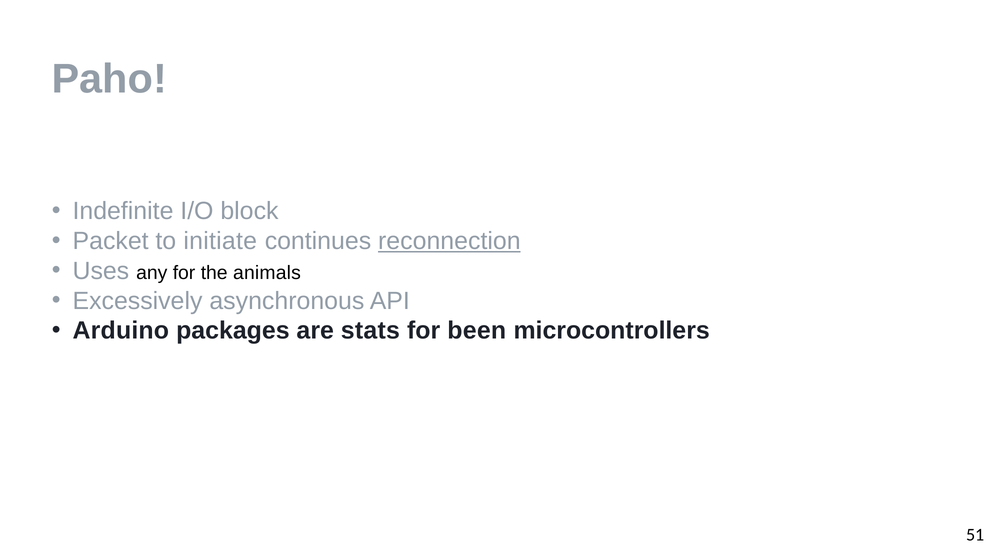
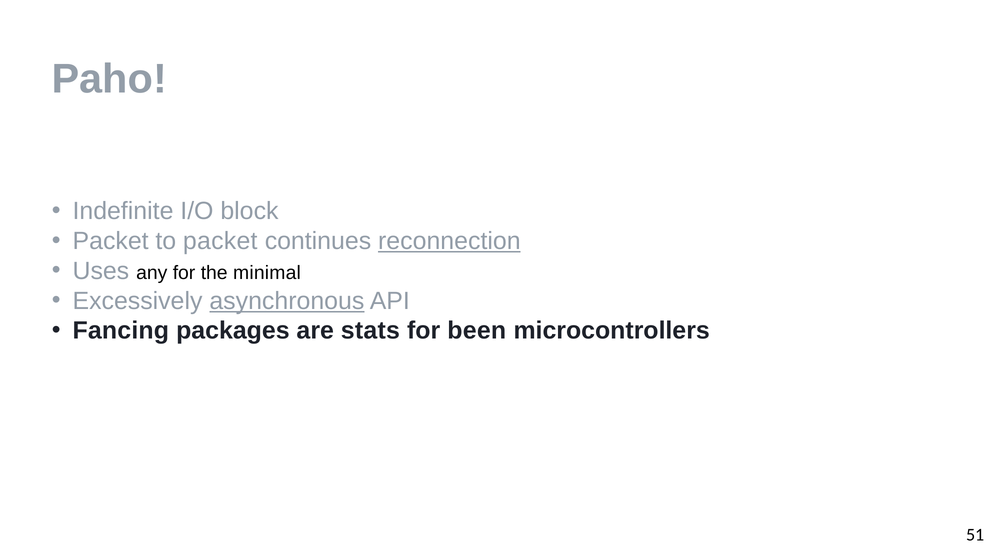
to initiate: initiate -> packet (220, 241)
animals: animals -> minimal (267, 273)
asynchronous underline: none -> present (287, 301)
Arduino: Arduino -> Fancing (121, 331)
